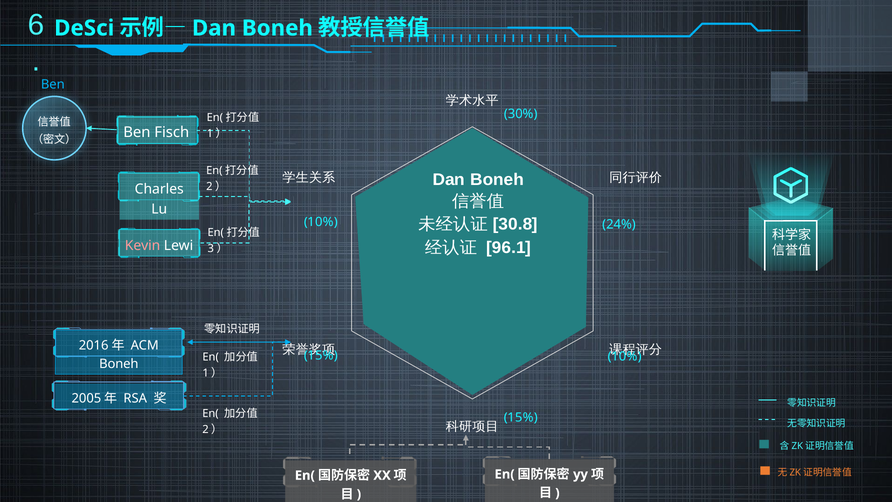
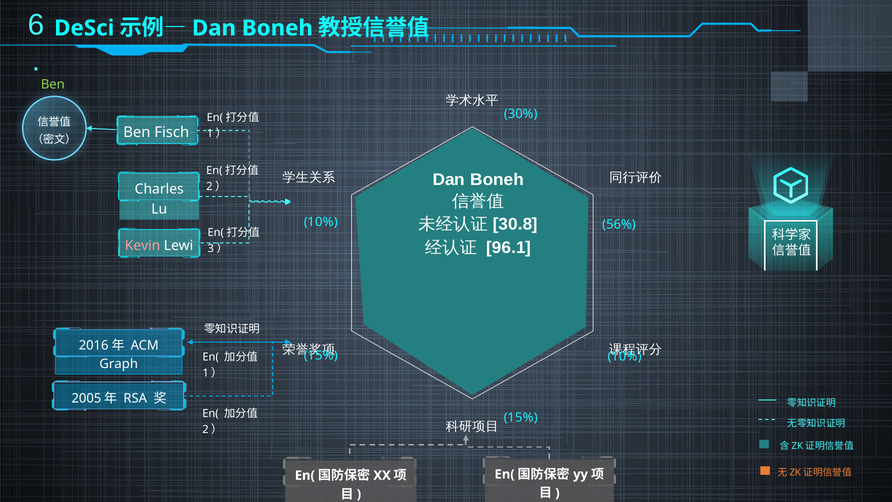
Ben colour: light blue -> light green (53, 85)
24%: 24% -> 56% (619, 225)
Boneh: Boneh -> Graph (119, 364)
